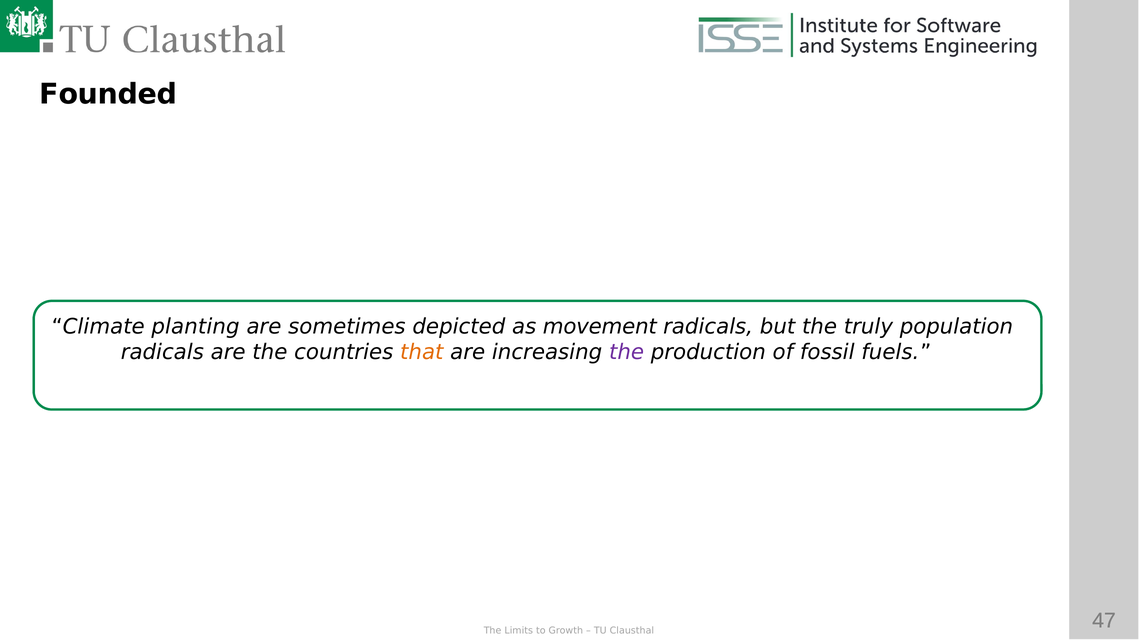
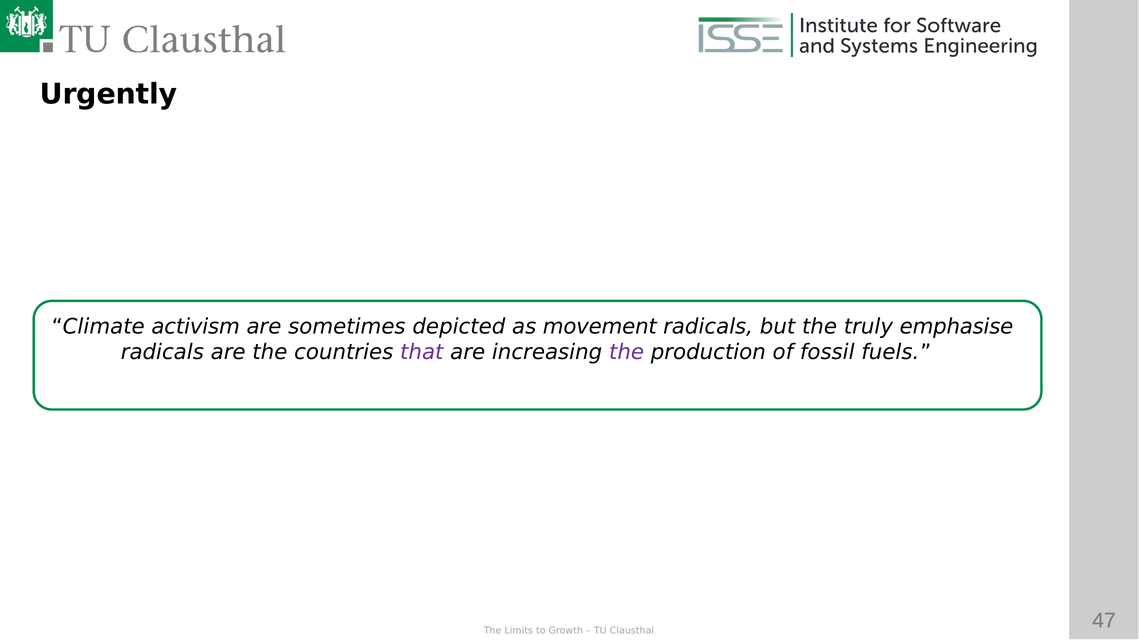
Founded: Founded -> Urgently (108, 95)
planting: planting -> activism (196, 327)
population: population -> emphasise (957, 327)
that colour: orange -> purple (422, 353)
